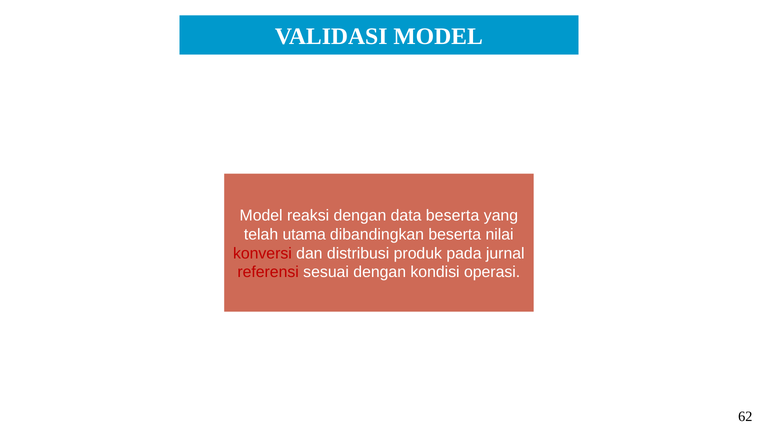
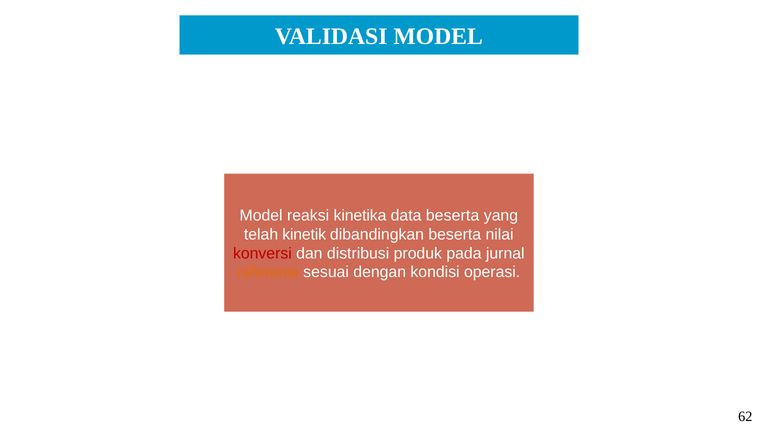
reaksi dengan: dengan -> kinetika (360, 215)
utama: utama -> kinetik (304, 234)
referensi colour: red -> orange (268, 272)
